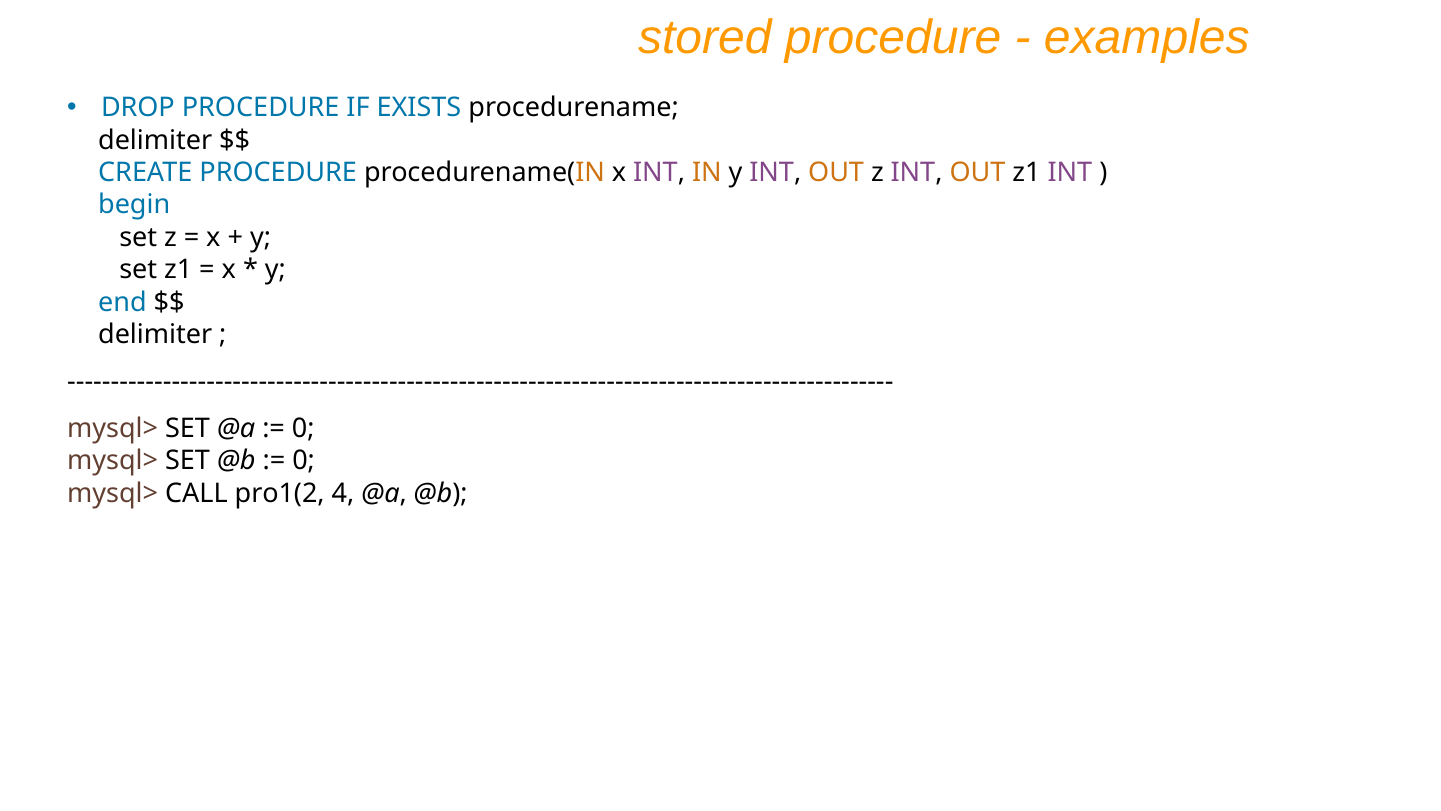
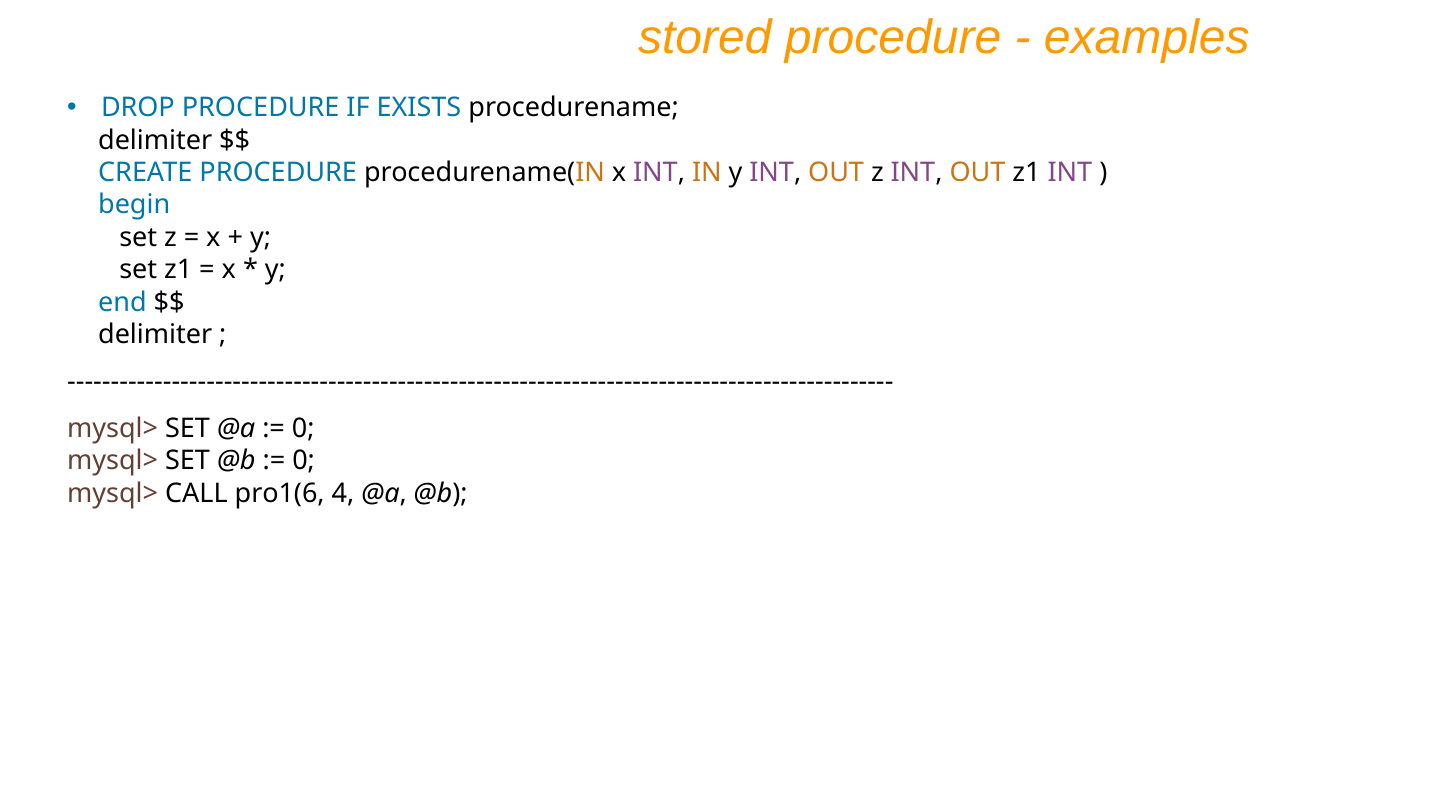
pro1(2: pro1(2 -> pro1(6 (280, 493)
